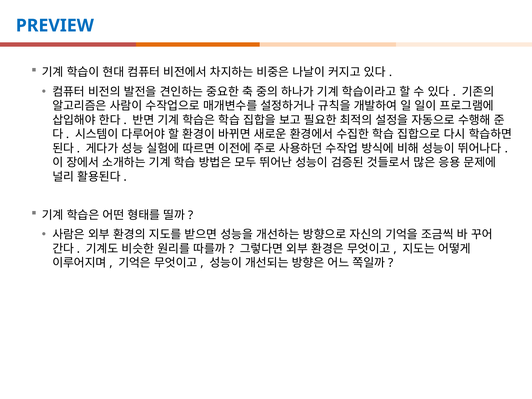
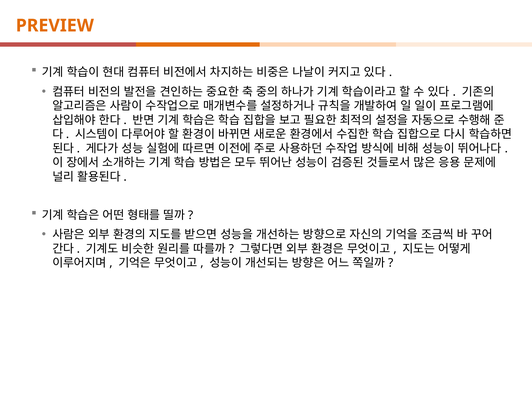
PREVIEW colour: blue -> orange (55, 26)
